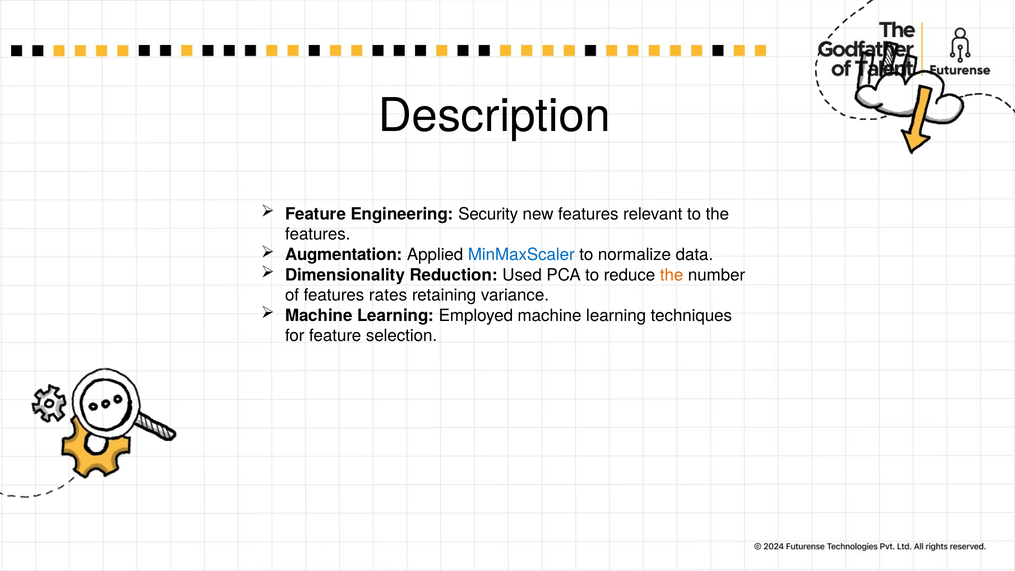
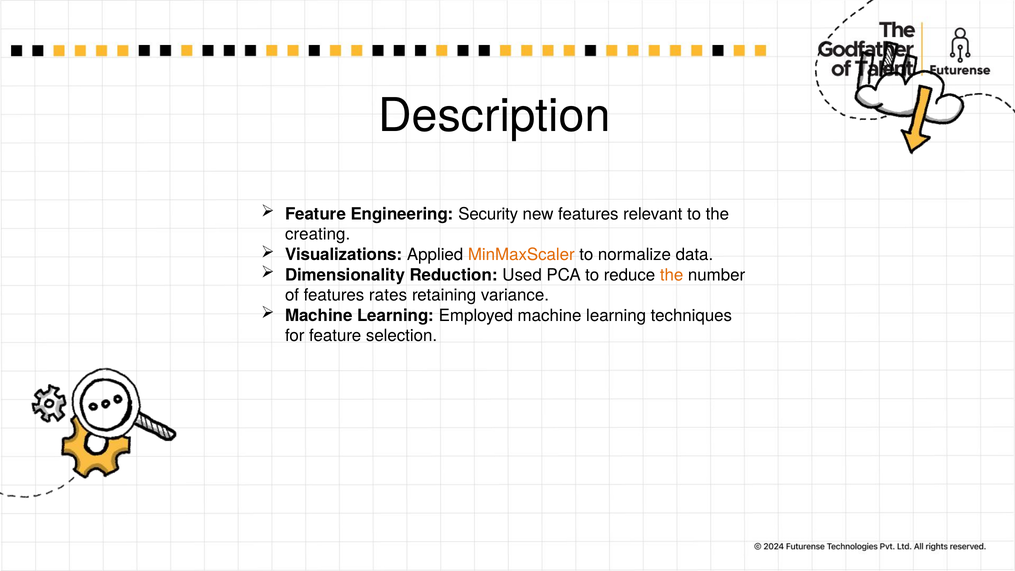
features: features -> creating (318, 234)
Augmentation: Augmentation -> Visualizations (344, 255)
MinMaxScaler colour: blue -> orange (521, 255)
